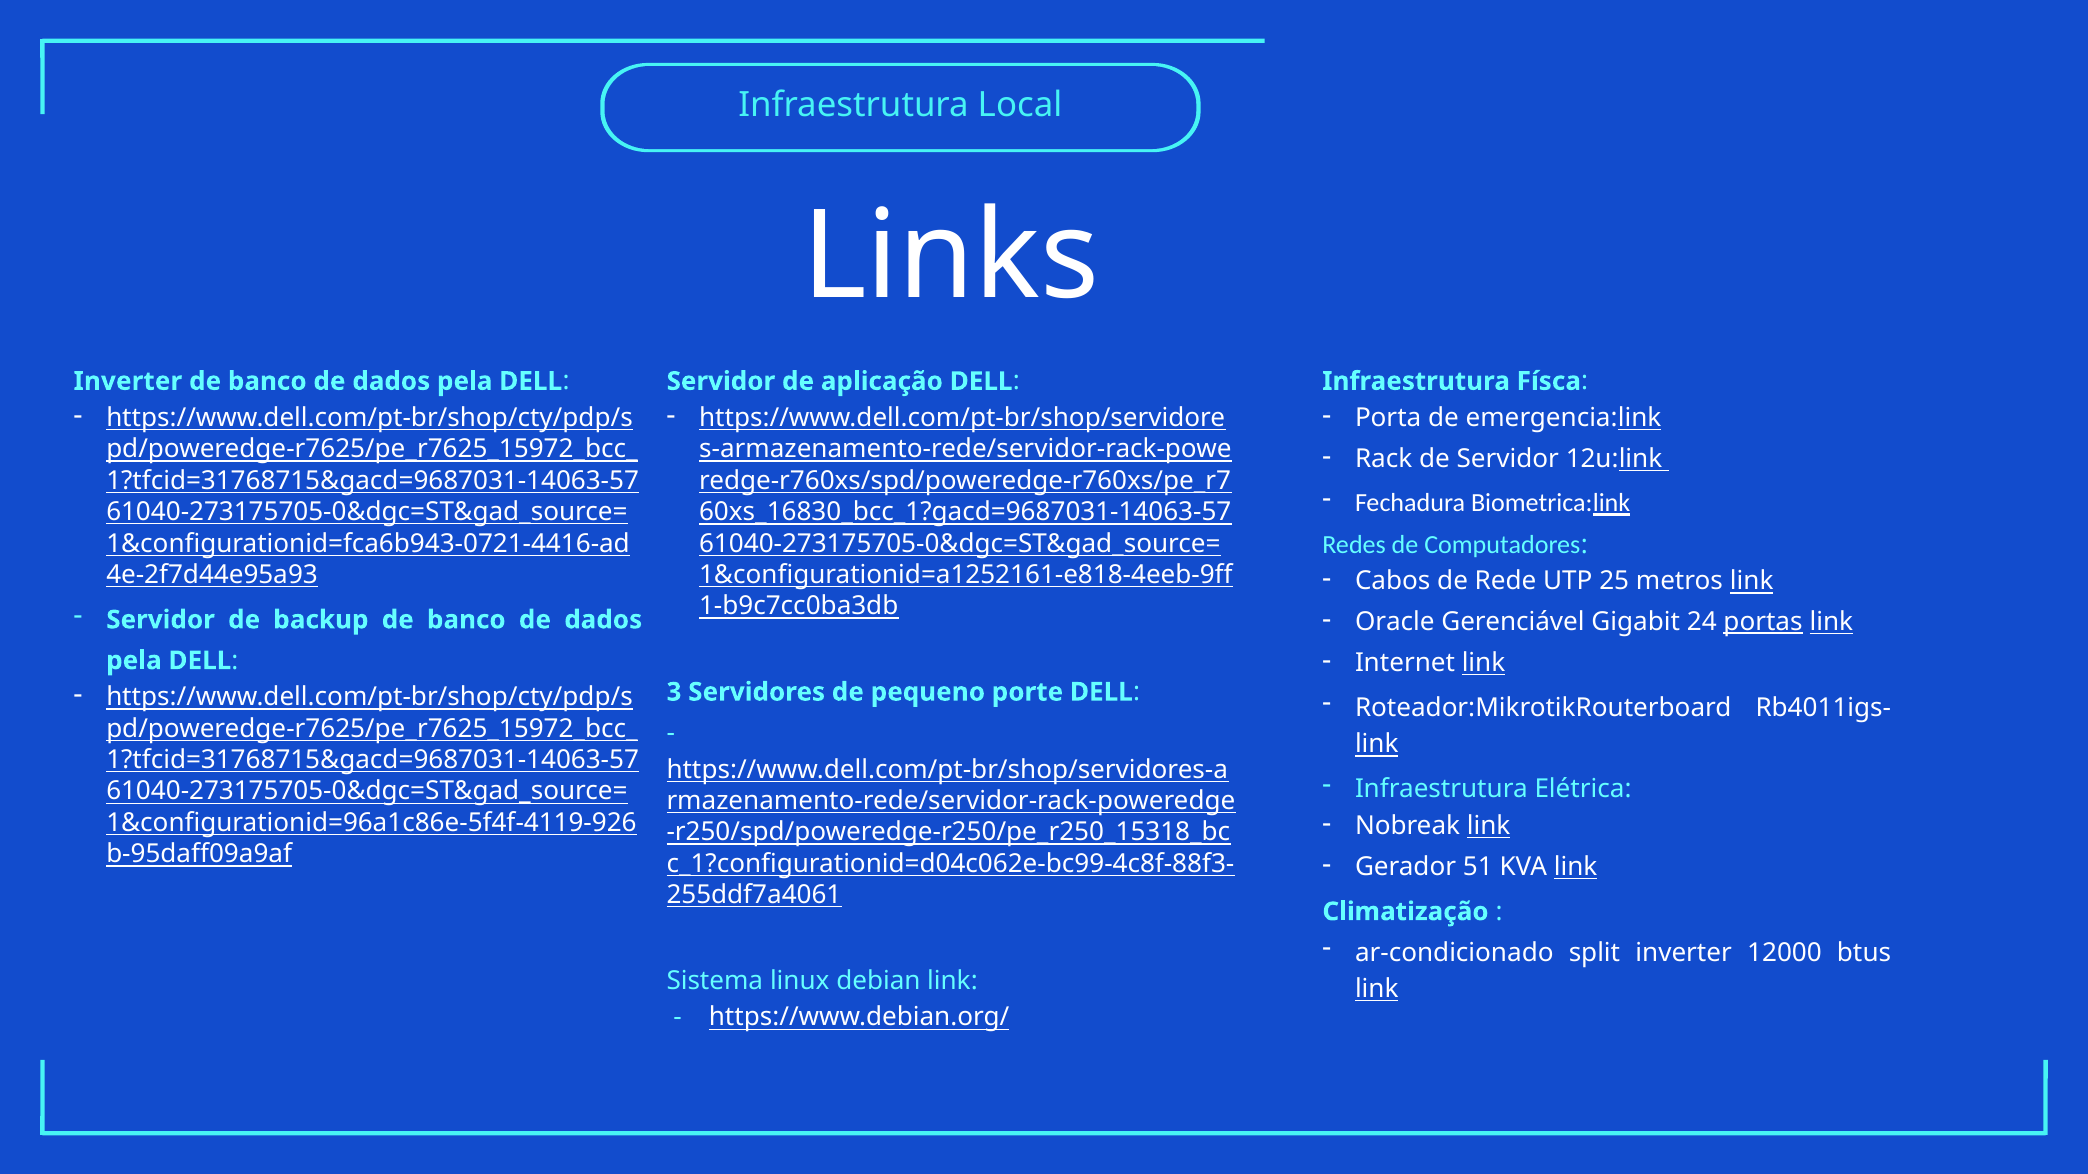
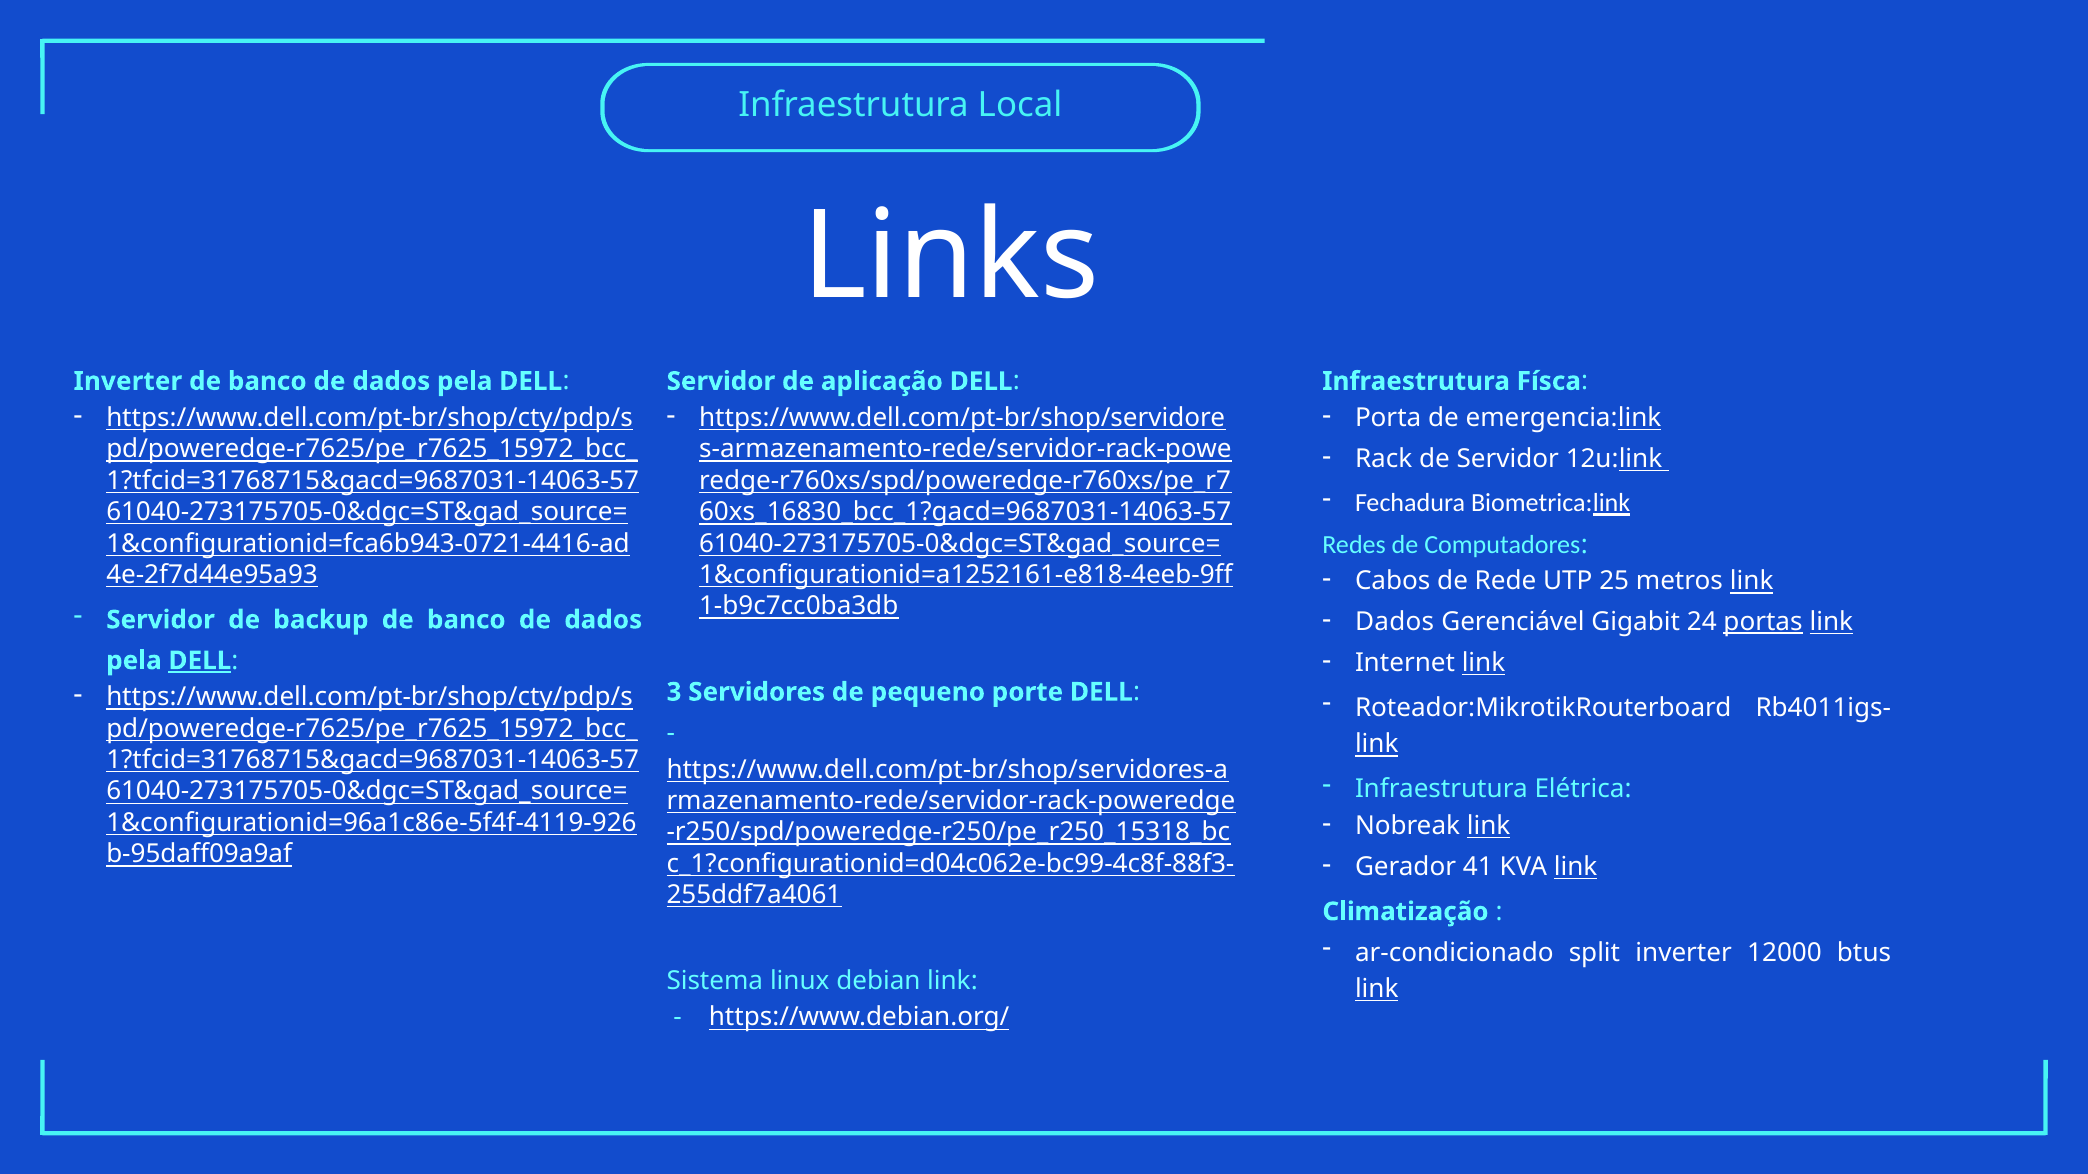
Oracle: Oracle -> Dados (1395, 622)
DELL underline: none -> present (200, 661)
51: 51 -> 41 (1478, 867)
